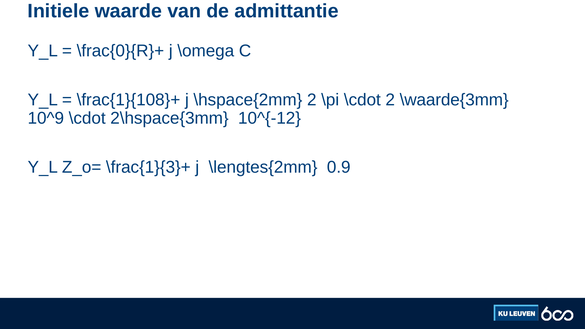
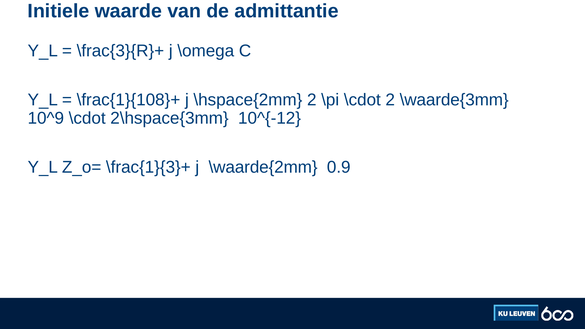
\frac{0}{R}+: \frac{0}{R}+ -> \frac{3}{R}+ (120, 51)
\lengtes{2mm: \lengtes{2mm -> \waarde{2mm (263, 167)
